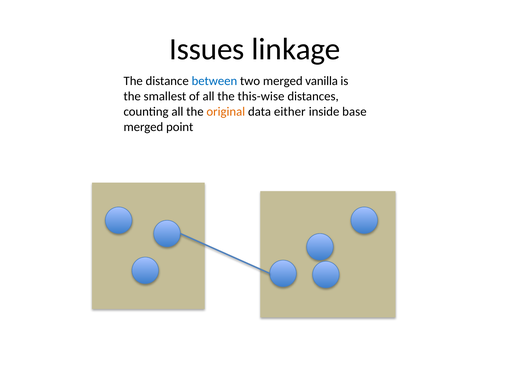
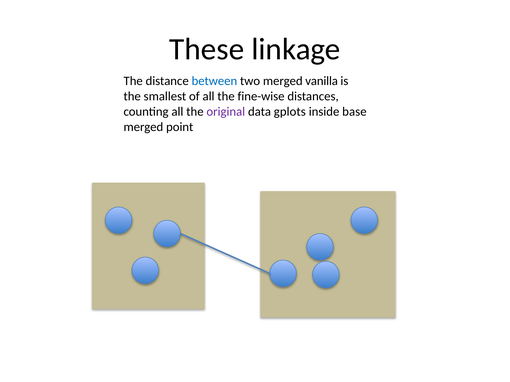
Issues: Issues -> These (207, 49)
this-wise: this-wise -> fine-wise (261, 96)
original colour: orange -> purple (226, 112)
either: either -> gplots (290, 112)
